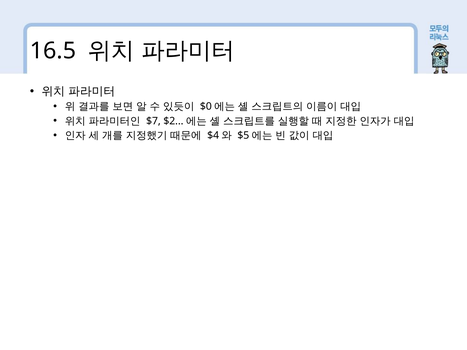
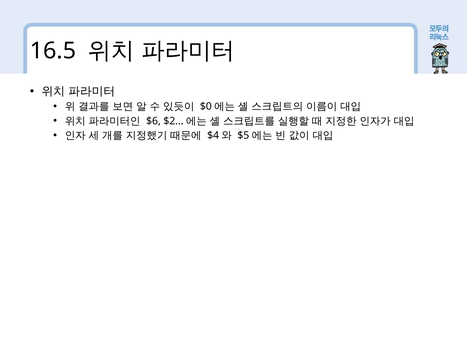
$7: $7 -> $6 (153, 121)
